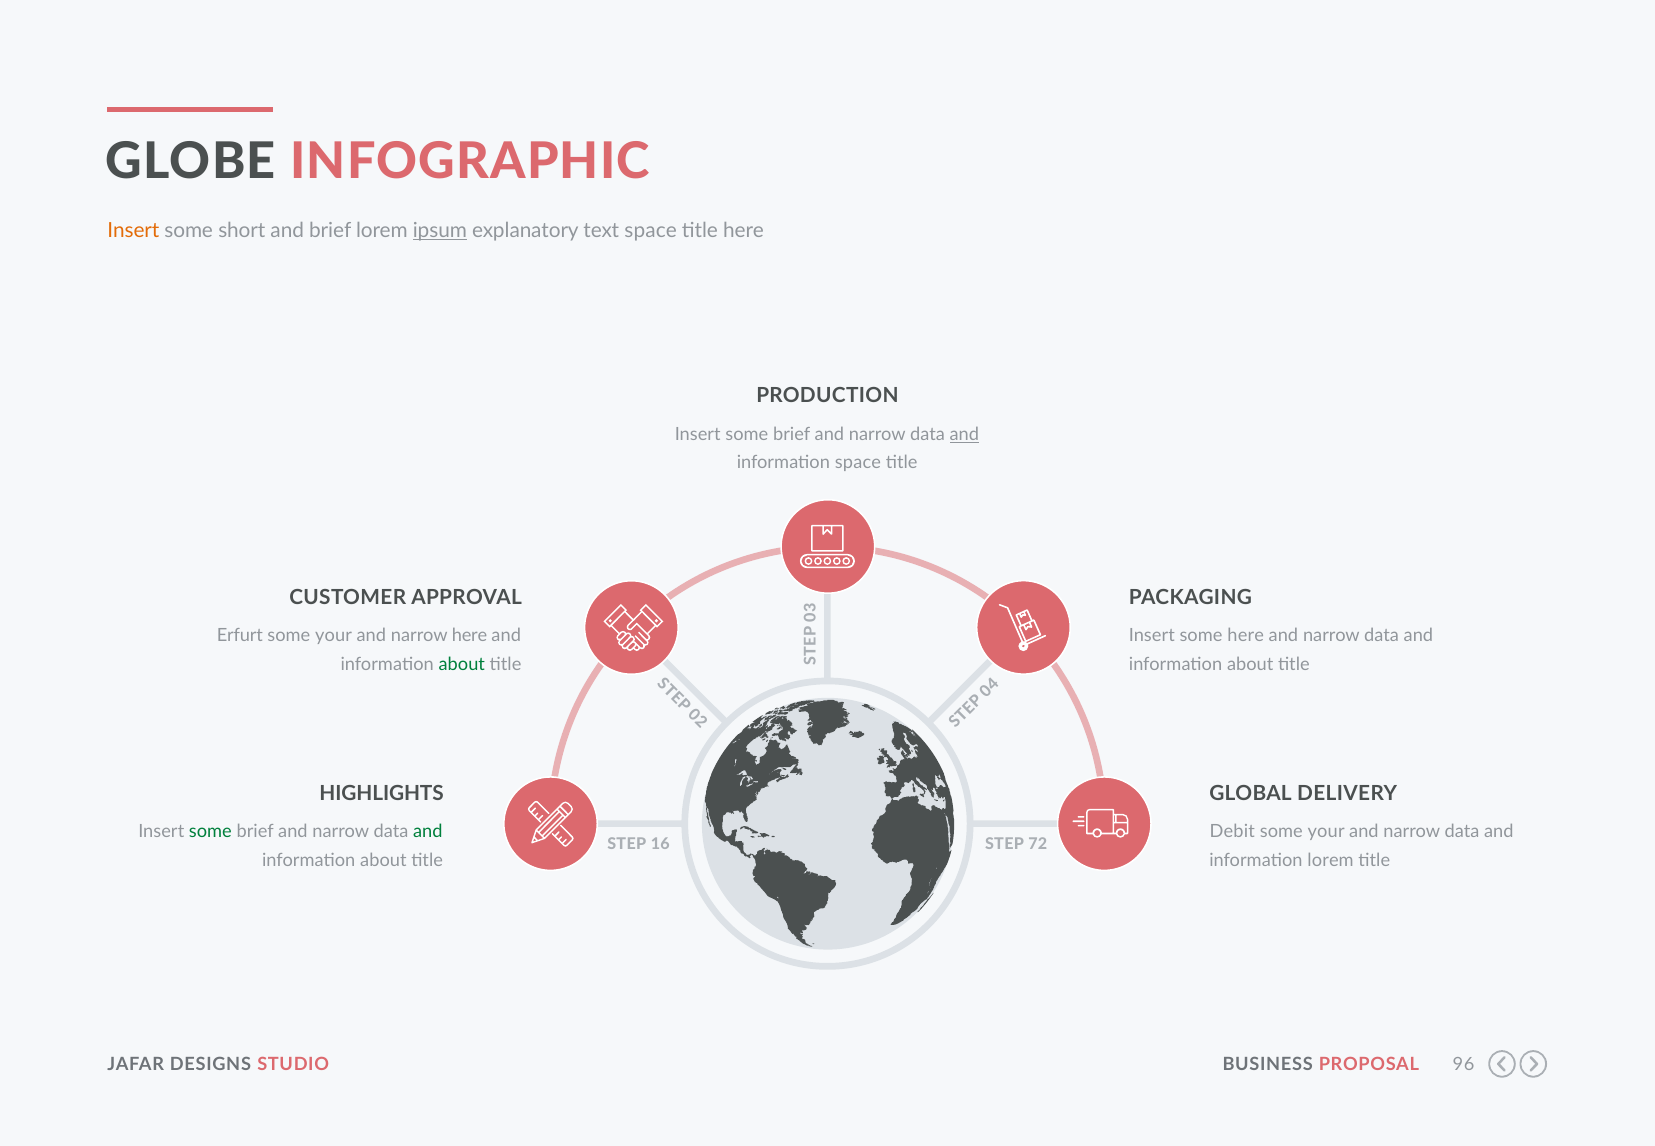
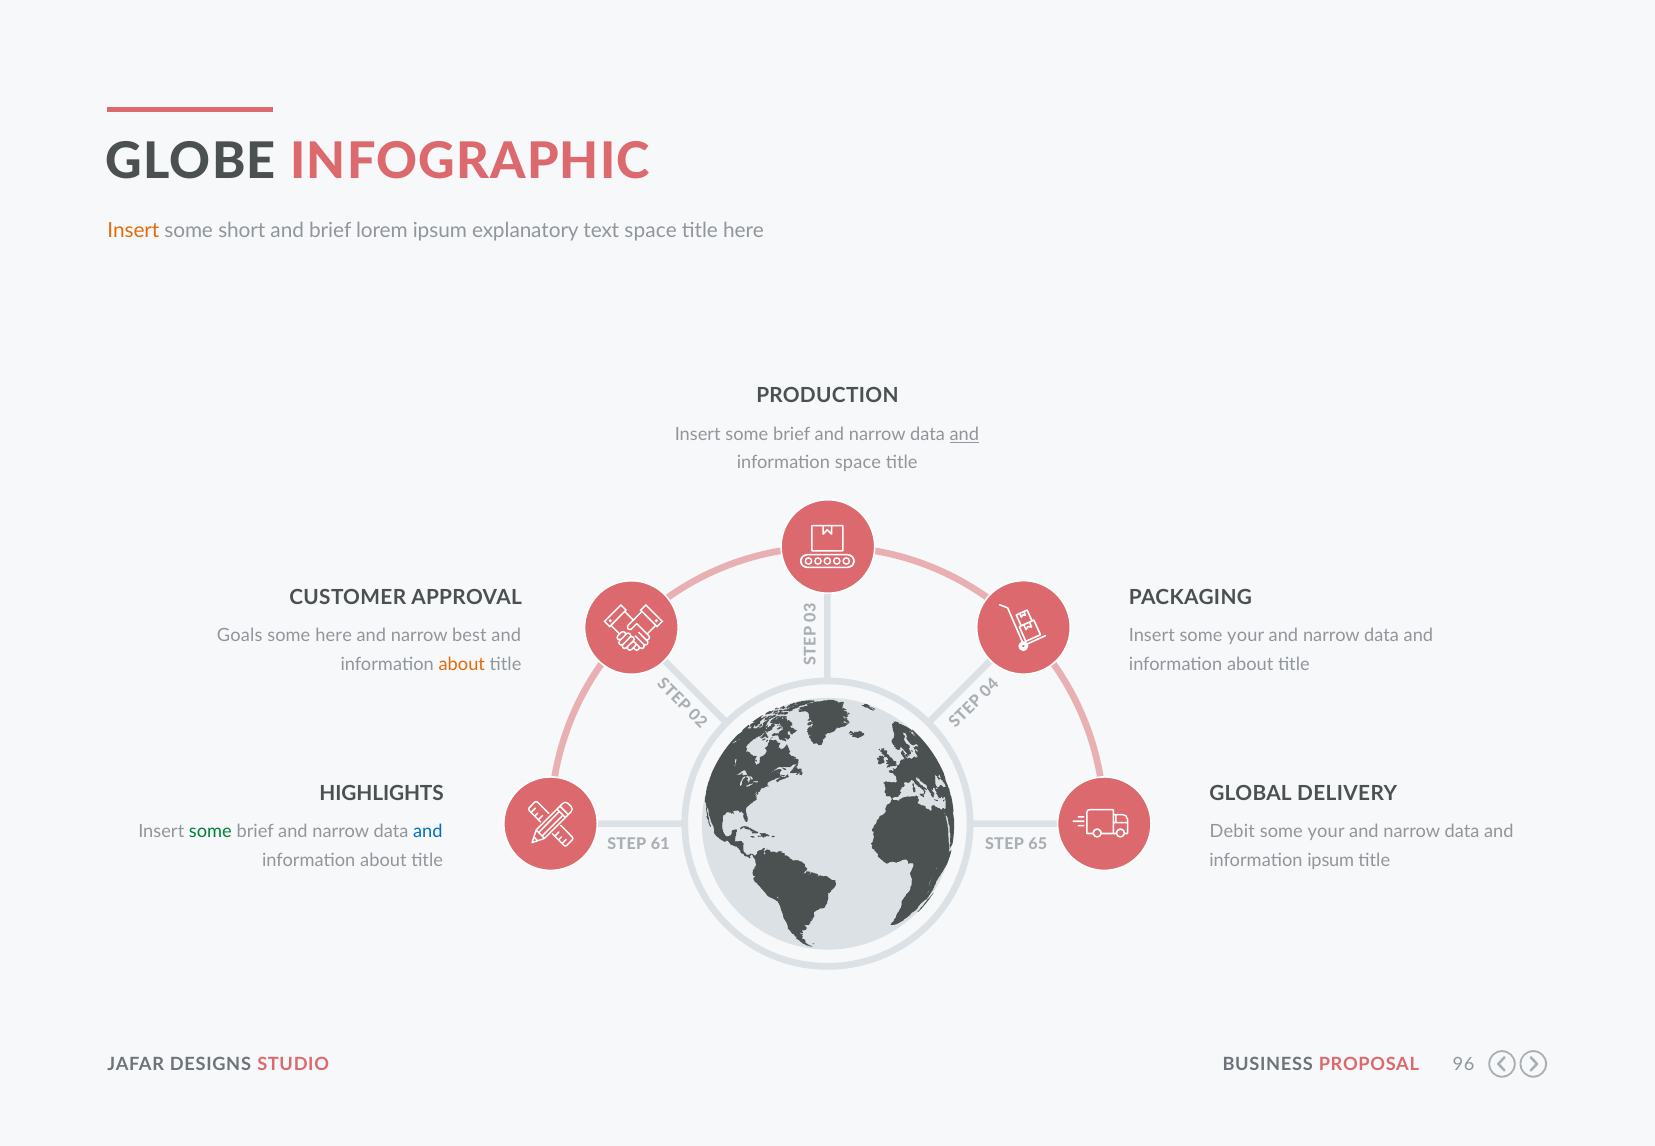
ipsum underline: present -> none (440, 230)
Erfurt: Erfurt -> Goals (240, 636)
your: your -> here (334, 636)
narrow here: here -> best (469, 636)
Insert some here: here -> your (1246, 636)
about colour: green -> orange (462, 664)
and colour: green -> blue (428, 832)
16: 16 -> 61 (660, 844)
72: 72 -> 65 (1038, 844)
information lorem: lorem -> ipsum (1331, 860)
